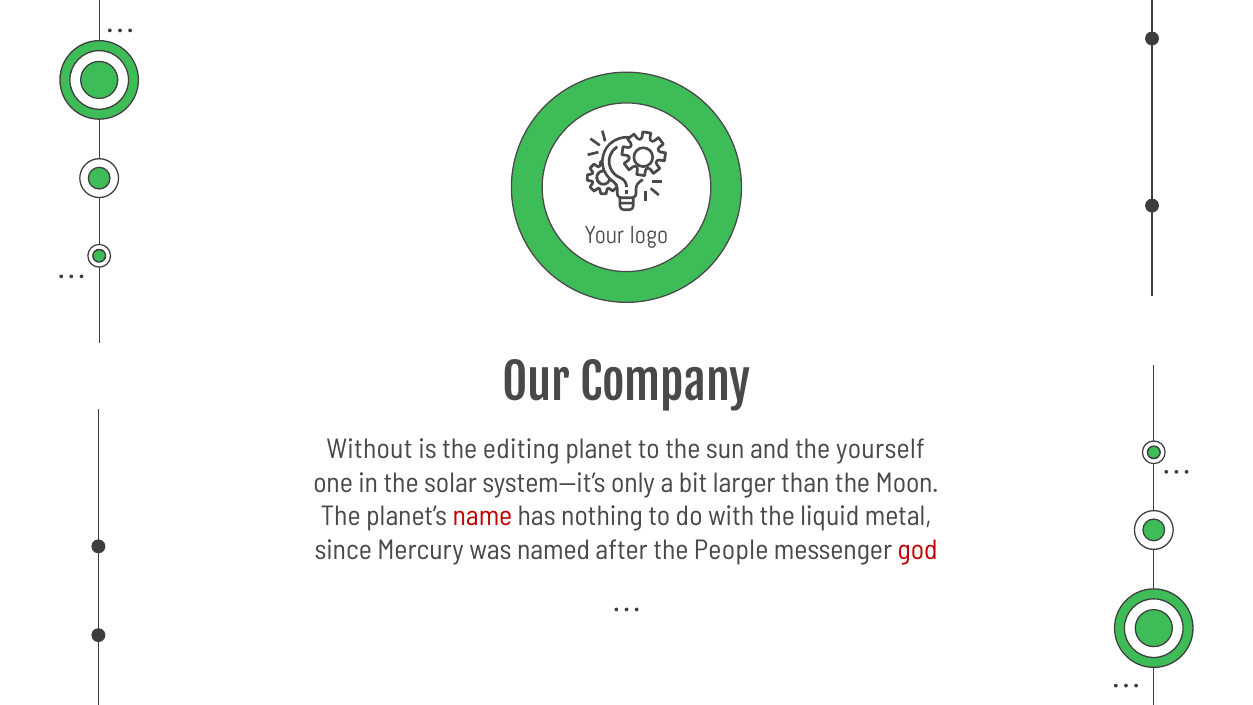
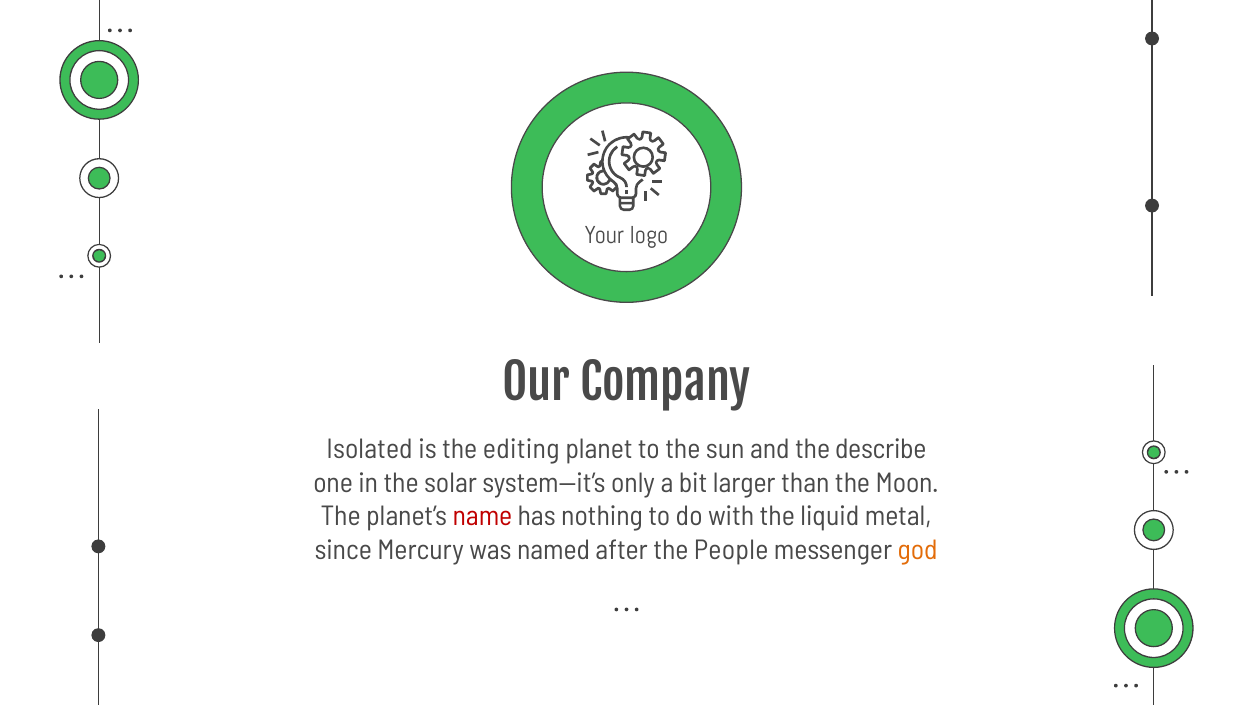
Without: Without -> Isolated (370, 450)
yourself: yourself -> describe (881, 450)
god colour: red -> orange (918, 550)
